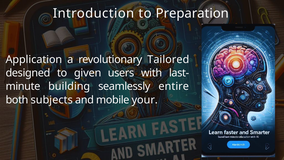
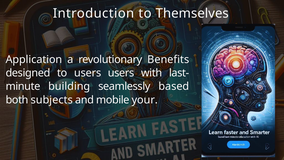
Preparation: Preparation -> Themselves (192, 13)
Tailored: Tailored -> Benefits (168, 60)
to given: given -> users (88, 73)
entire: entire -> based (174, 86)
